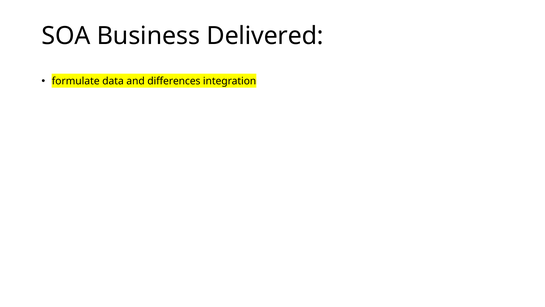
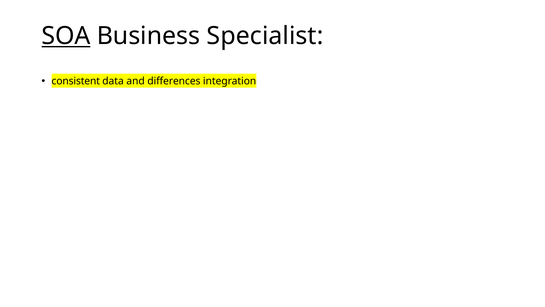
SOA underline: none -> present (66, 36)
Delivered: Delivered -> Specialist (265, 36)
formulate: formulate -> consistent (76, 81)
